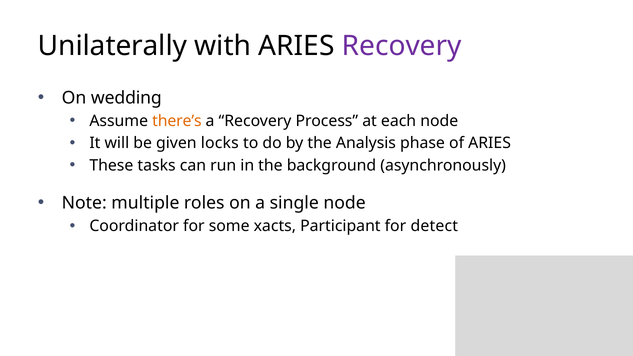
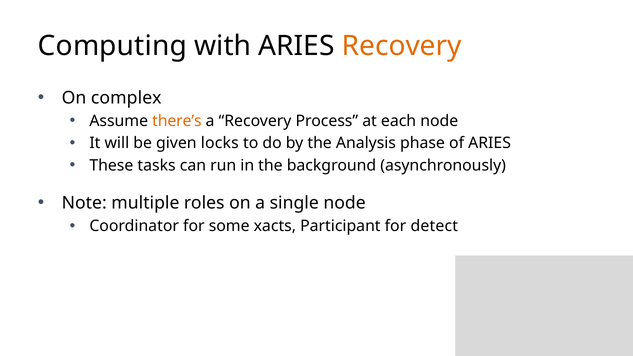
Unilaterally: Unilaterally -> Computing (112, 46)
Recovery colour: purple -> orange (402, 46)
wedding: wedding -> complex (126, 98)
